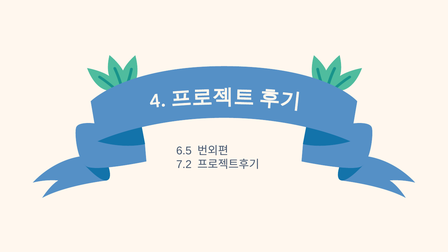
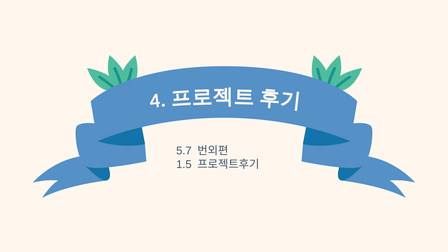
6.5: 6.5 -> 5.7 (184, 151)
7.2: 7.2 -> 1.5 (184, 164)
